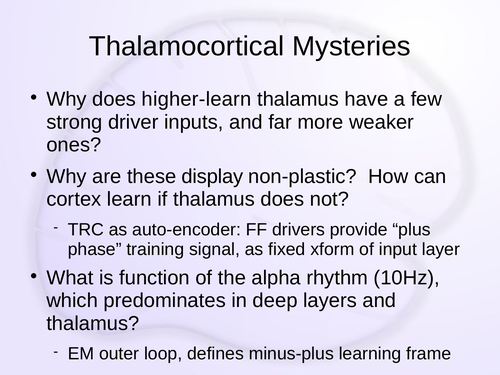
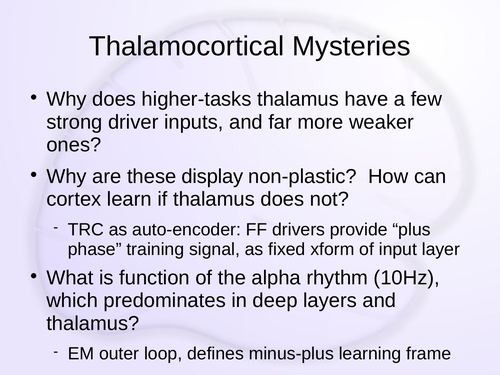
higher-learn: higher-learn -> higher-tasks (197, 99)
